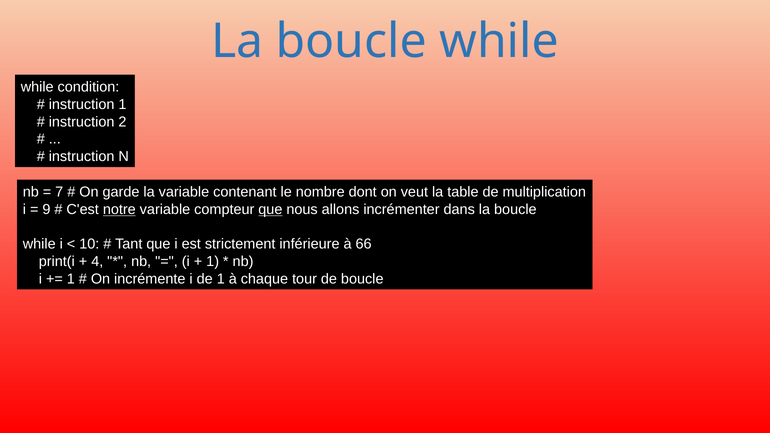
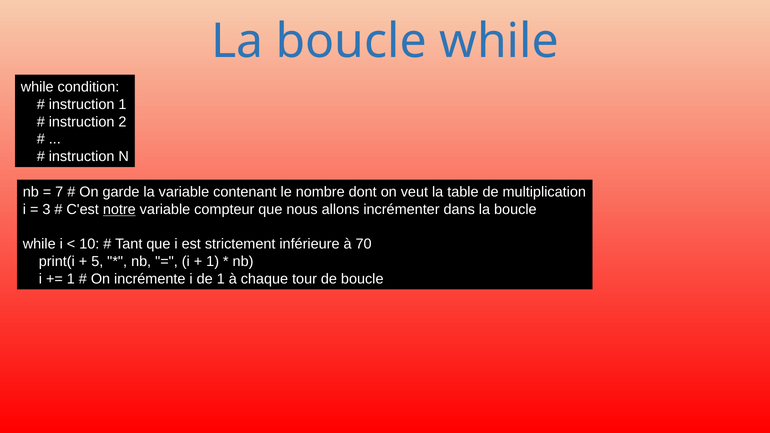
9: 9 -> 3 (46, 210)
que underline: present -> none (270, 210)
66: 66 -> 70 (364, 244)
4: 4 -> 5 (97, 262)
